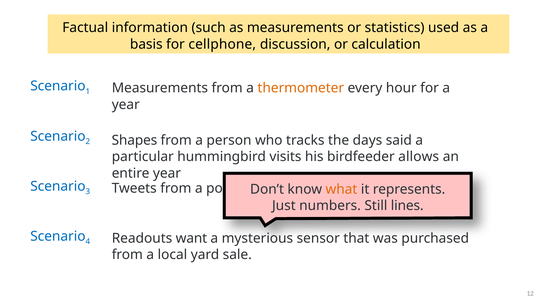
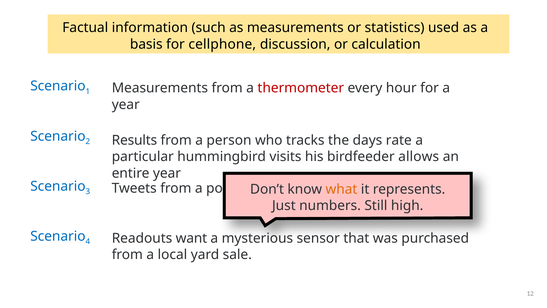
thermometer colour: orange -> red (301, 88)
Shapes: Shapes -> Results (134, 140)
said: said -> rate (399, 140)
lines: lines -> high (407, 206)
